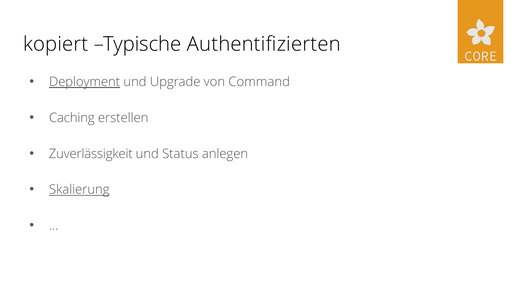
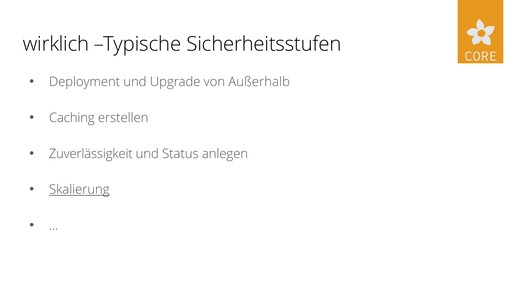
kopiert: kopiert -> wirklich (56, 44)
Authentifizierten: Authentifizierten -> Sicherheitsstufen (264, 44)
Deployment underline: present -> none (85, 82)
Command: Command -> Außerhalb (259, 82)
